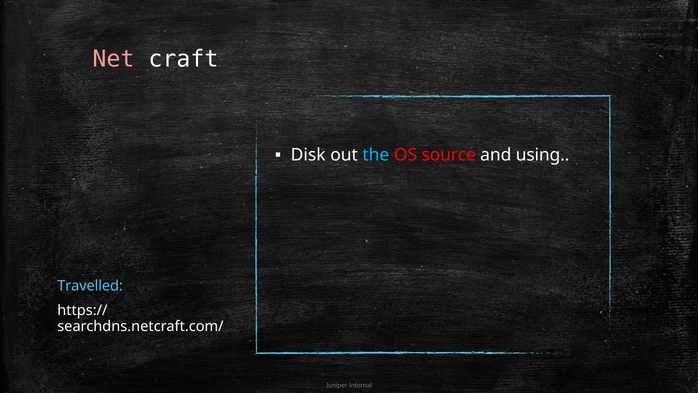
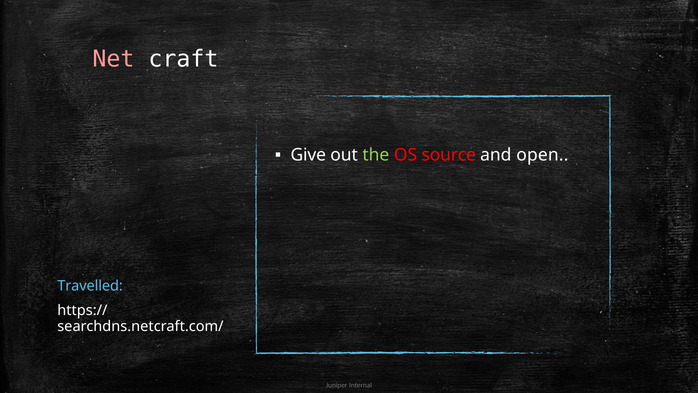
Disk: Disk -> Give (308, 155)
the colour: light blue -> light green (376, 155)
using: using -> open (542, 155)
